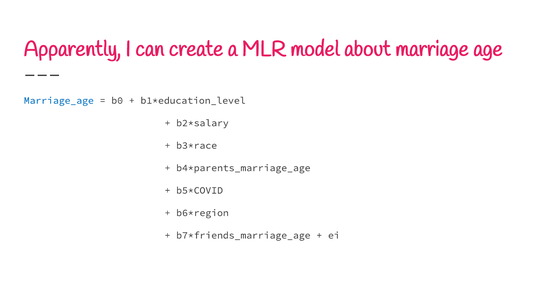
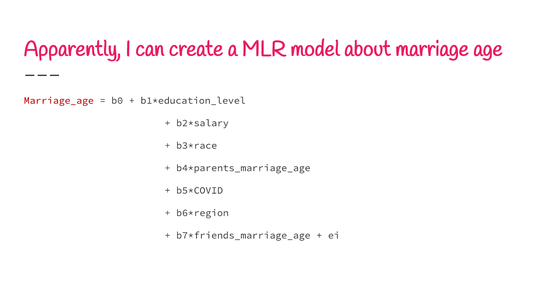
Marriage_age colour: blue -> red (59, 100)
